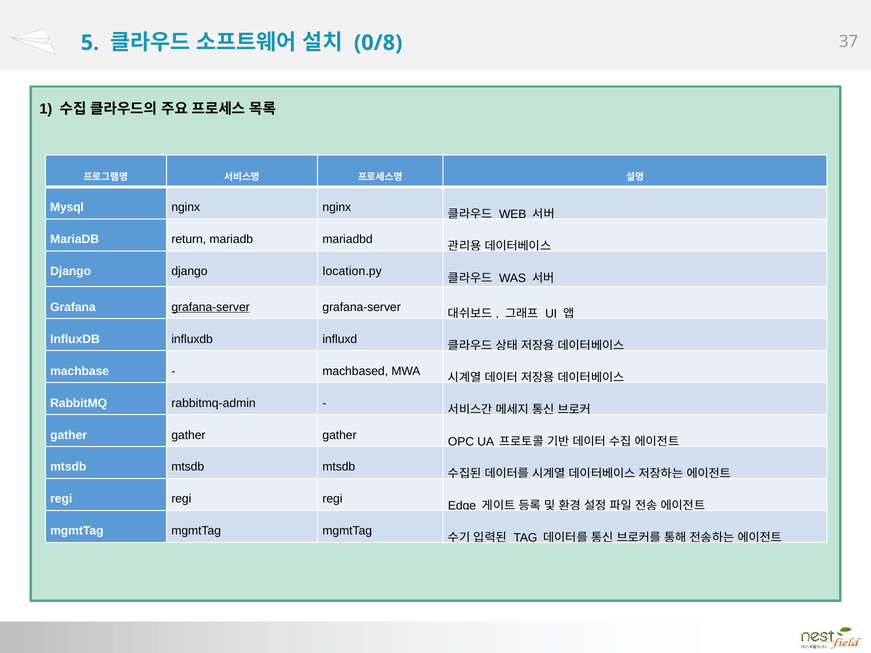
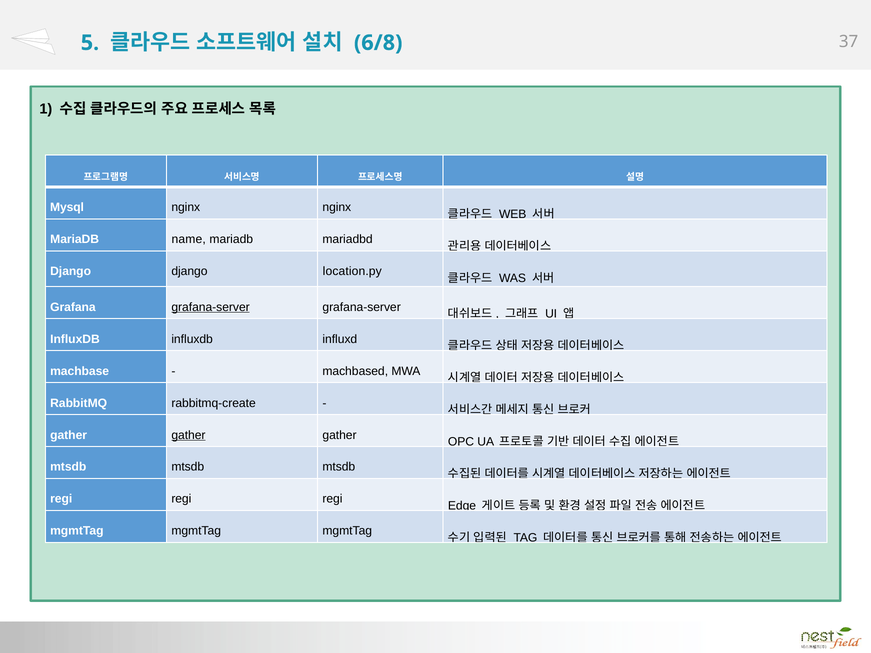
0/8: 0/8 -> 6/8 (378, 43)
return: return -> name (189, 240)
rabbitmq-admin: rabbitmq-admin -> rabbitmq-create (214, 403)
gather underline: none -> present (188, 435)
